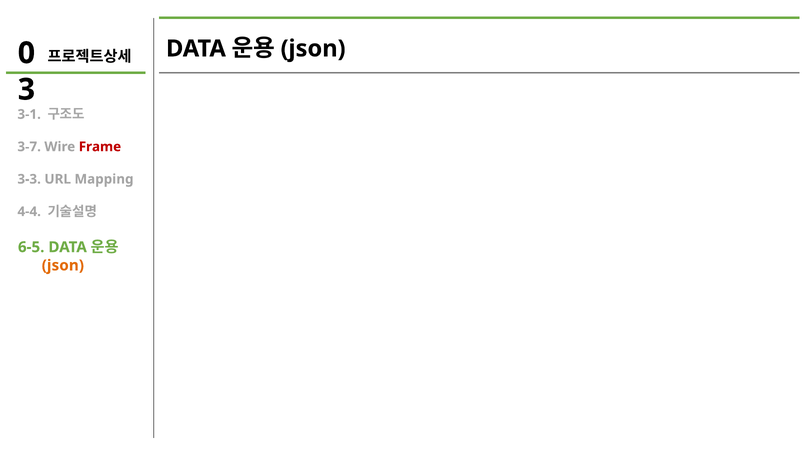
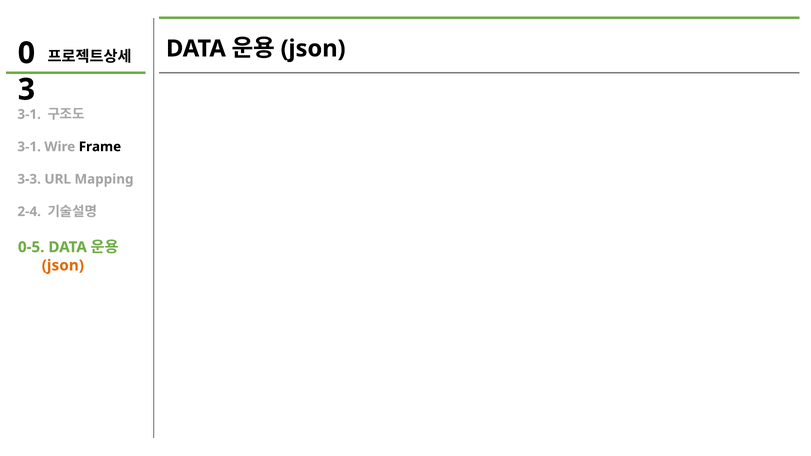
3-7: 3-7 -> 3-1 (29, 147)
Frame colour: red -> black (100, 147)
4-4: 4-4 -> 2-4 (29, 212)
6-5: 6-5 -> 0-5 (31, 247)
